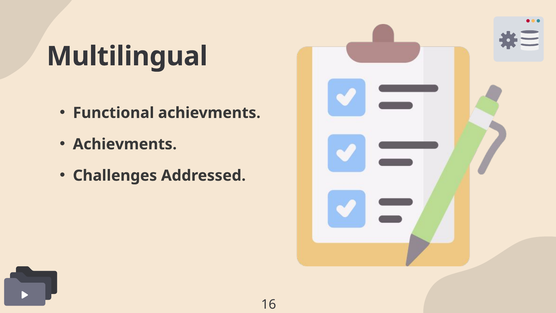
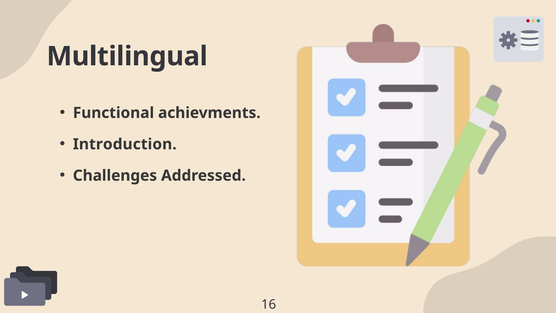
Achievments: Achievments -> Introduction (125, 144)
